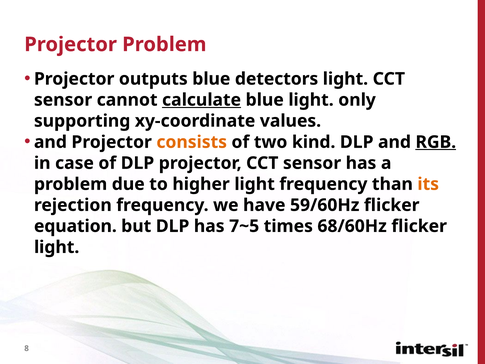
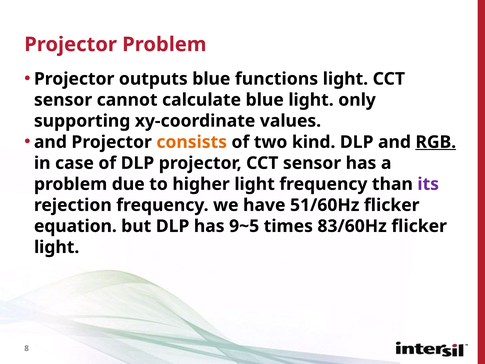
detectors: detectors -> functions (276, 79)
calculate underline: present -> none (202, 100)
its colour: orange -> purple (428, 184)
59/60Hz: 59/60Hz -> 51/60Hz (325, 205)
7~5: 7~5 -> 9~5 (244, 226)
68/60Hz: 68/60Hz -> 83/60Hz (352, 226)
